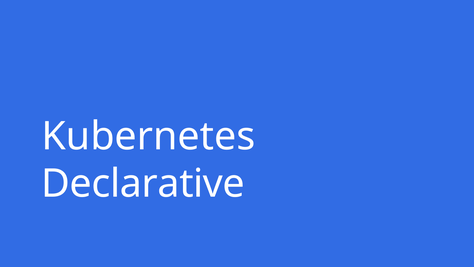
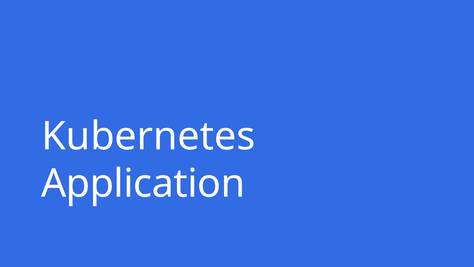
Declarative: Declarative -> Application (143, 184)
